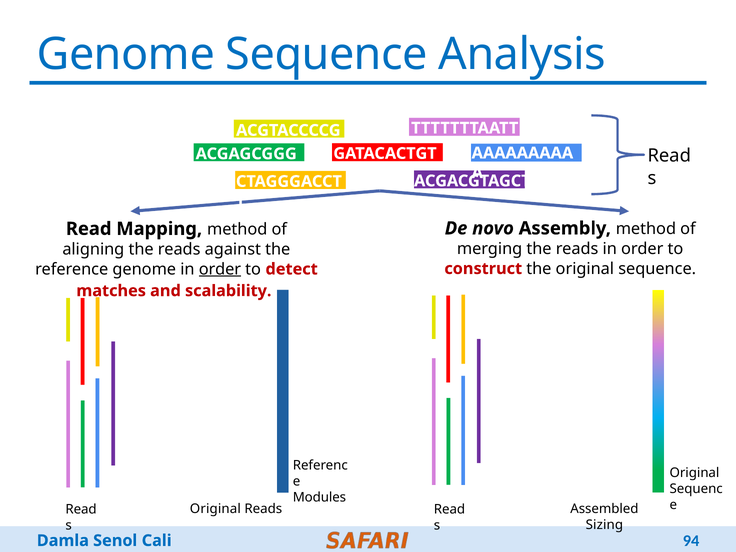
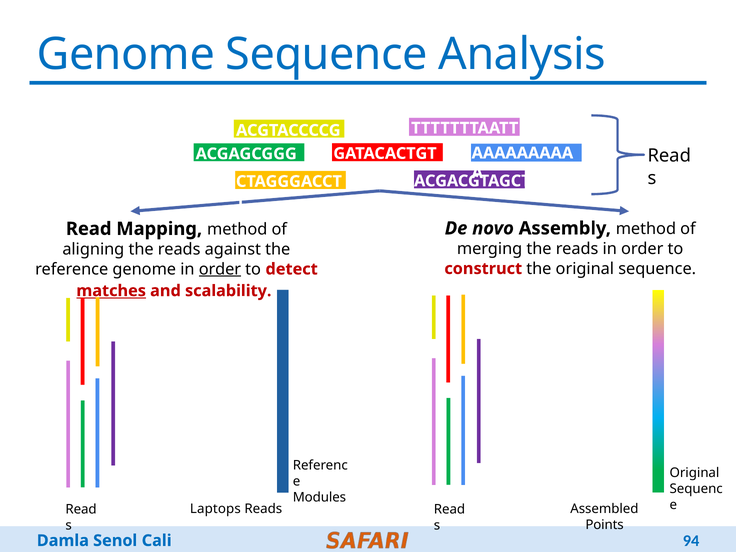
matches underline: none -> present (111, 291)
Original: Original -> Laptops (215, 509)
Sizing: Sizing -> Points (605, 525)
